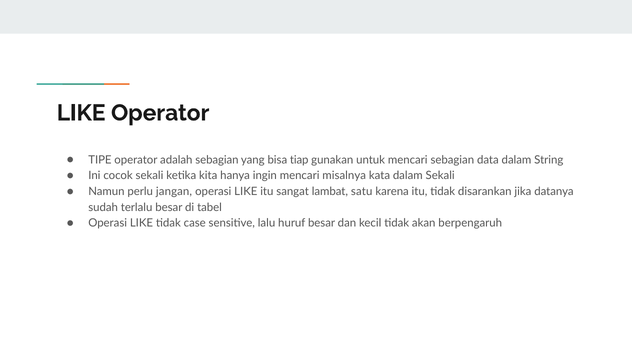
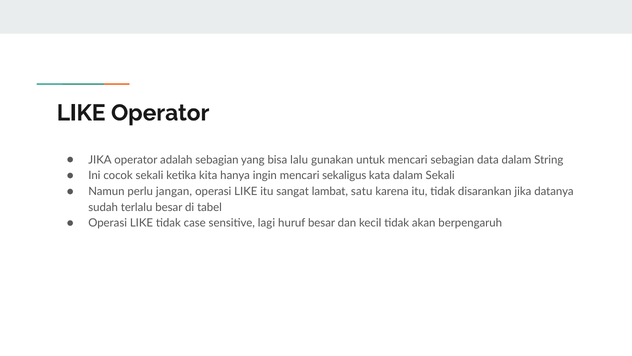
TIPE: TIPE -> JIKA (100, 160)
tiap: tiap -> lalu (299, 160)
misalnya: misalnya -> sekaligus (344, 175)
lalu: lalu -> lagi (266, 223)
